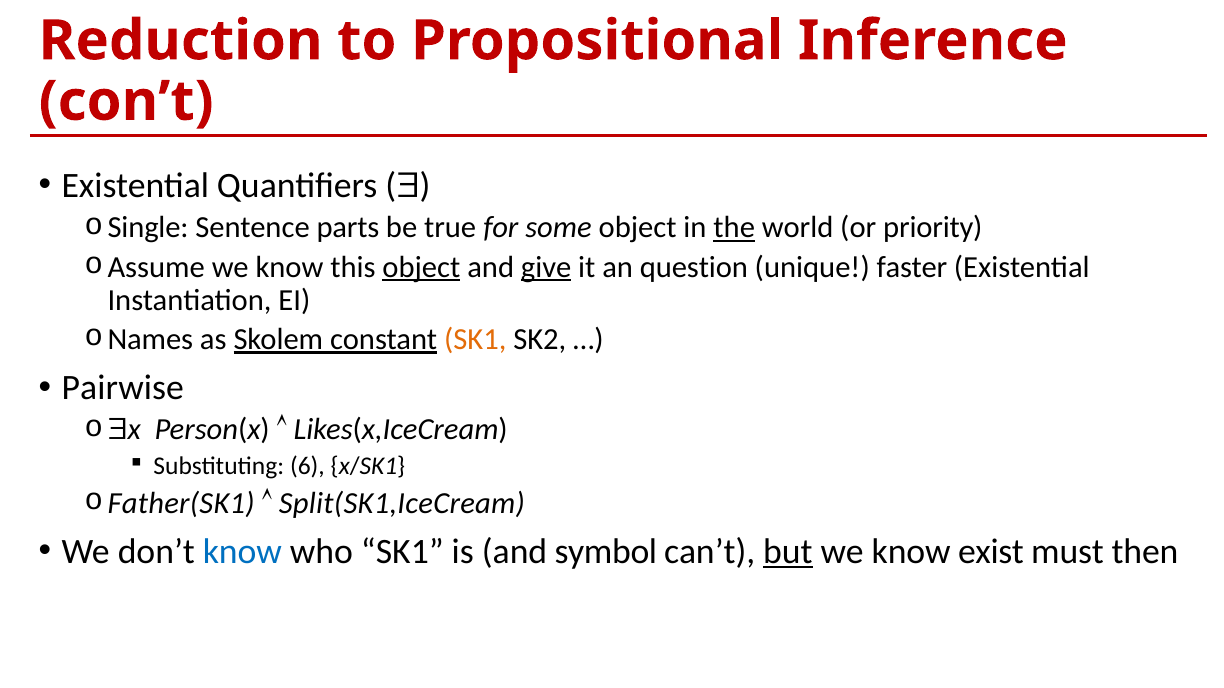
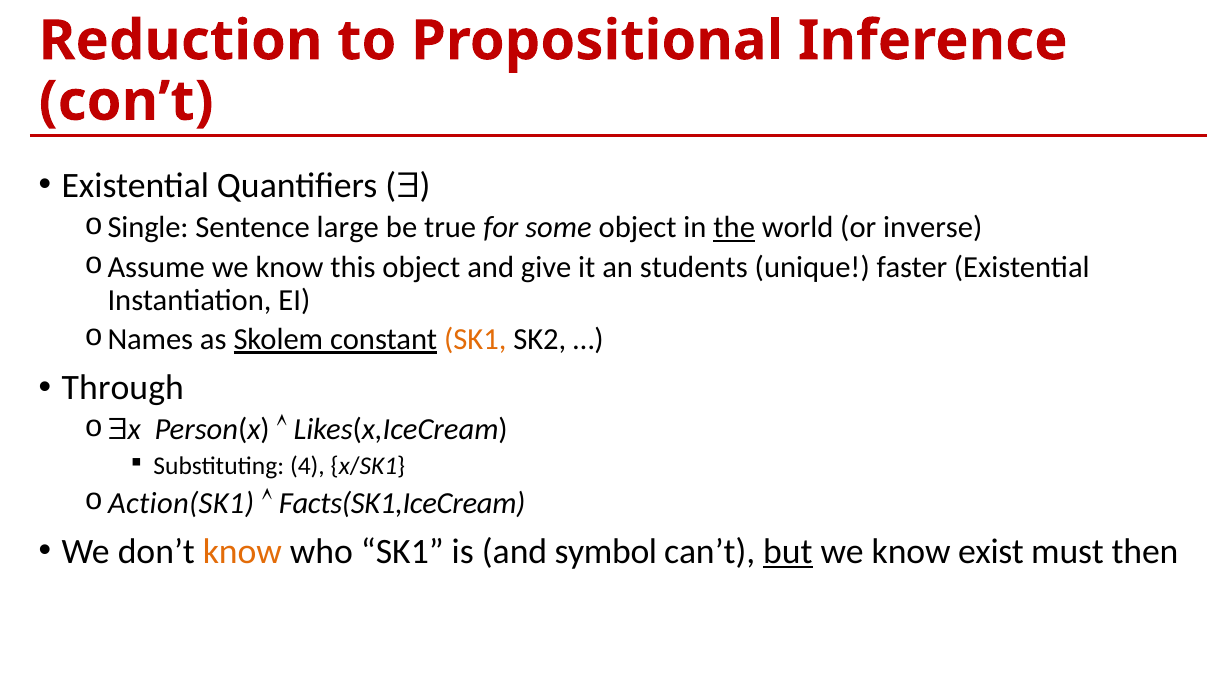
parts: parts -> large (348, 228)
priority: priority -> inverse (933, 228)
object underline: present -> none (421, 267)
give underline: present -> none (546, 267)
question: question -> students (694, 267)
Pairwise: Pairwise -> Through (123, 388)
6: 6 -> 4 (307, 467)
Father(SK1: Father(SK1 -> Action(SK1 (181, 504)
Split(SK1,IceCream: Split(SK1,IceCream -> Facts(SK1,IceCream (402, 504)
know colour: blue -> orange (242, 552)
